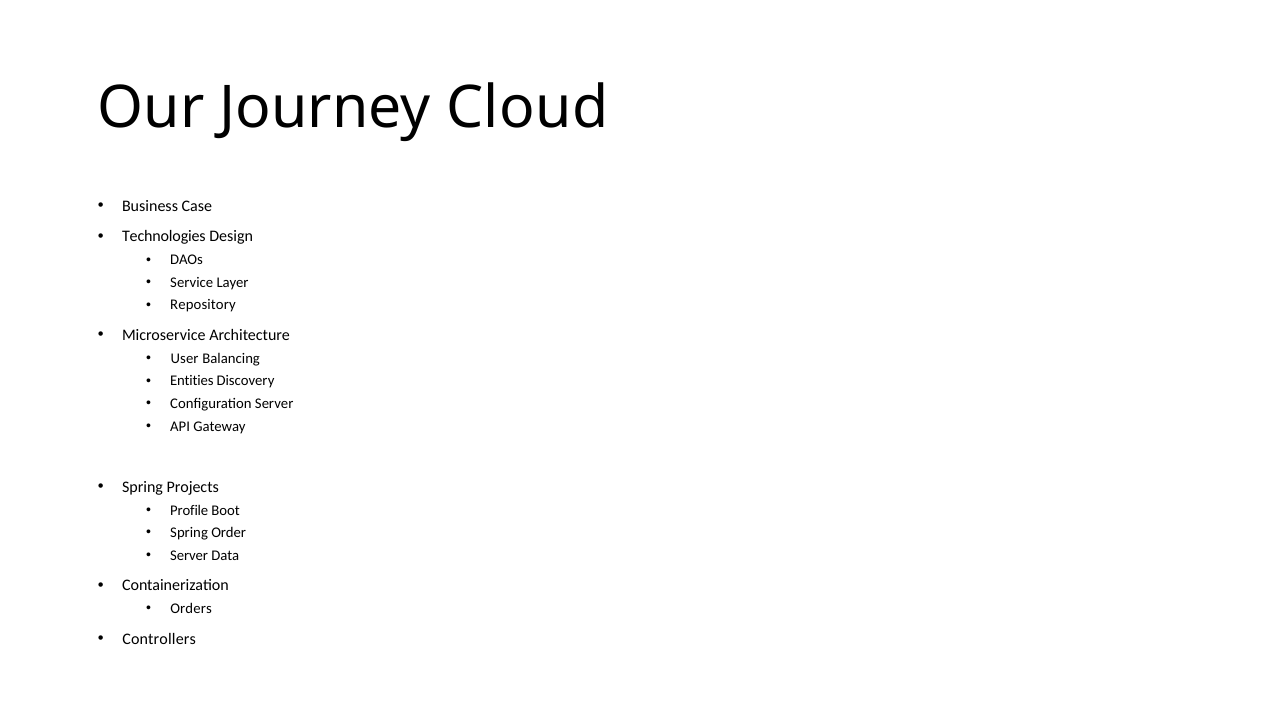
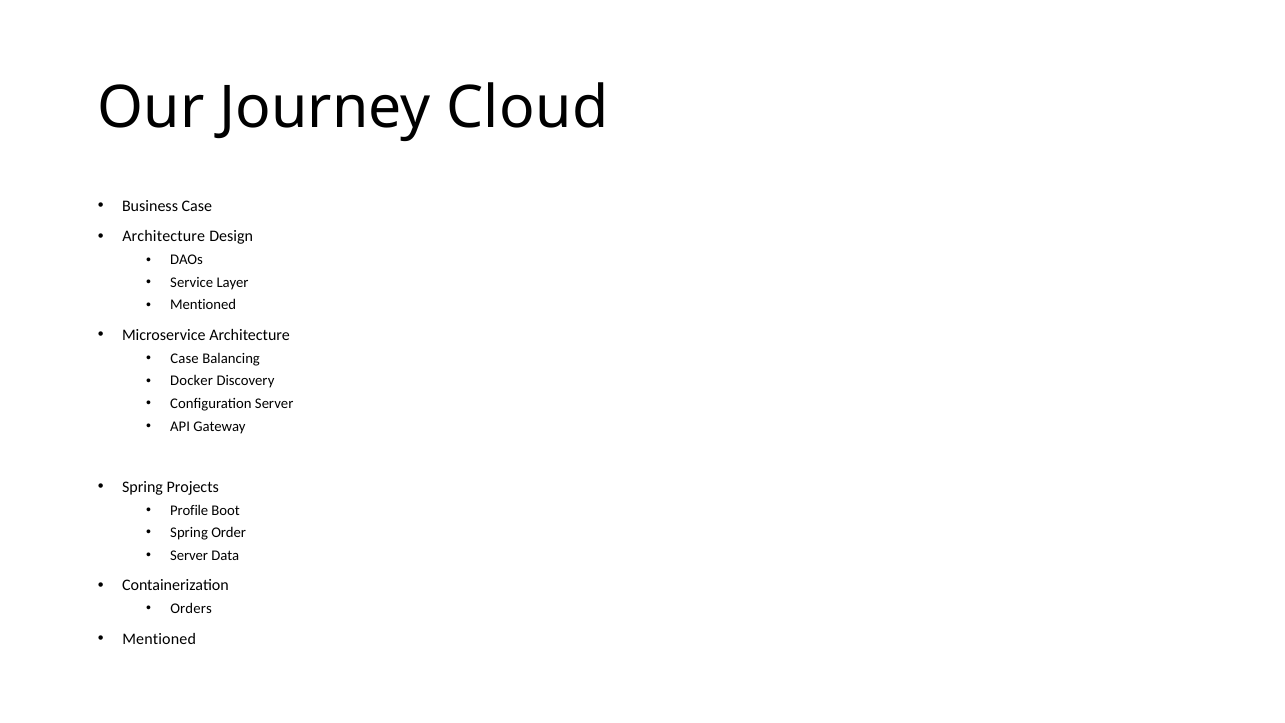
Technologies: Technologies -> Architecture (164, 237)
Repository: Repository -> Mentioned (203, 305)
User: User -> Case (185, 358)
Entities: Entities -> Docker (192, 381)
Controllers: Controllers -> Mentioned (159, 639)
